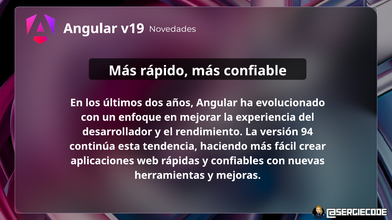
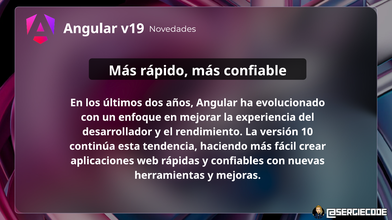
94: 94 -> 10 (307, 132)
